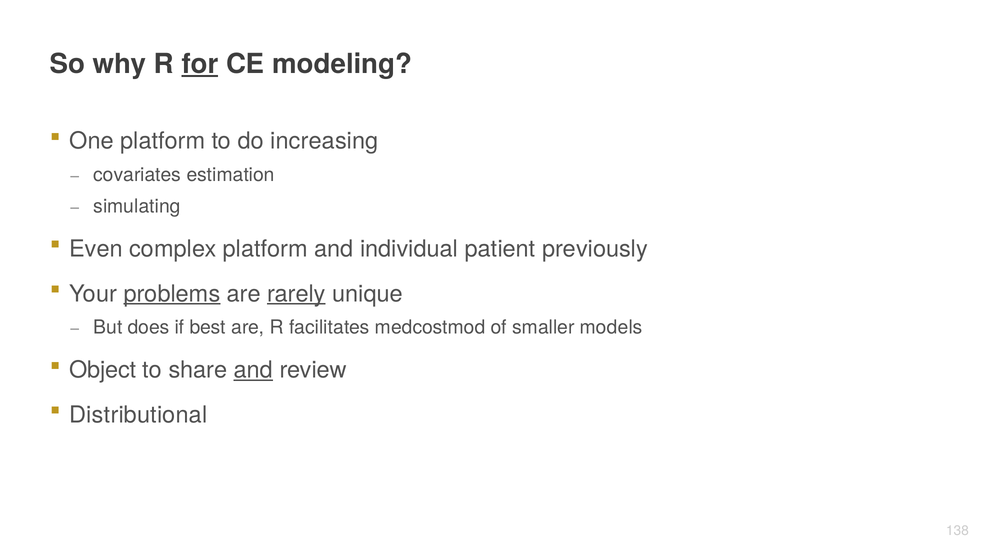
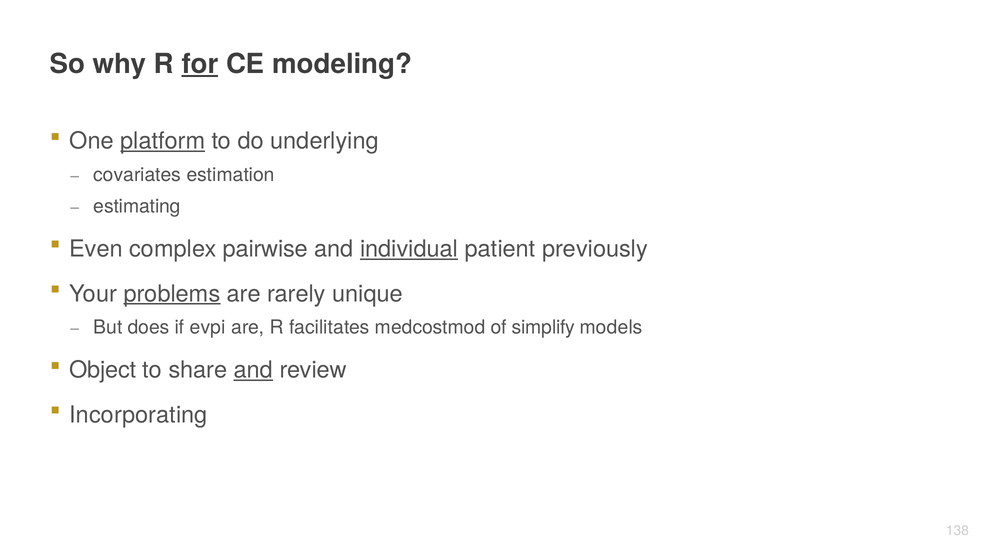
platform underline: none -> present (163, 141)
increasing: increasing -> underlying (325, 141)
simulating: simulating -> estimating (137, 206)
complex platform: platform -> pairwise (265, 249)
individual underline: none -> present (409, 249)
rarely underline: present -> none (296, 294)
best: best -> evpi (208, 328)
smaller: smaller -> simplify (543, 328)
Distributional: Distributional -> Incorporating (138, 415)
